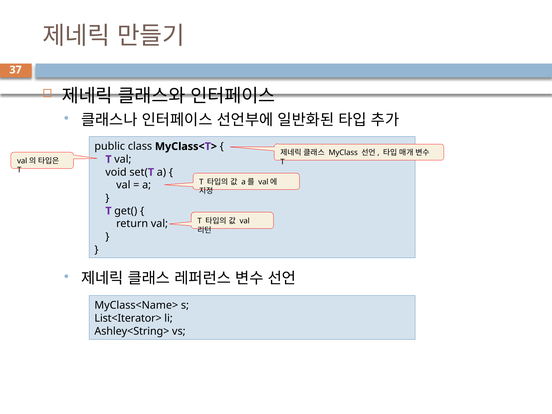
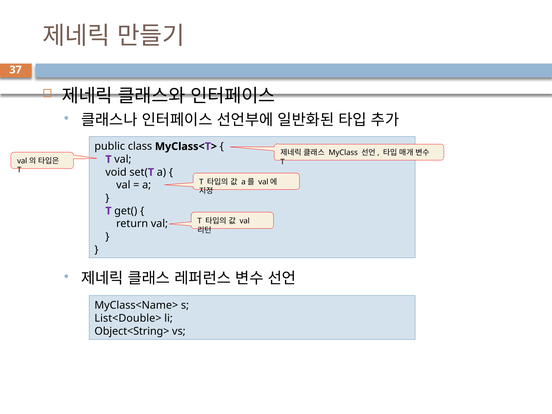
List<Iterator>: List<Iterator> -> List<Double> (128, 318)
Ashley<String>: Ashley<String> -> Object<String> (132, 331)
